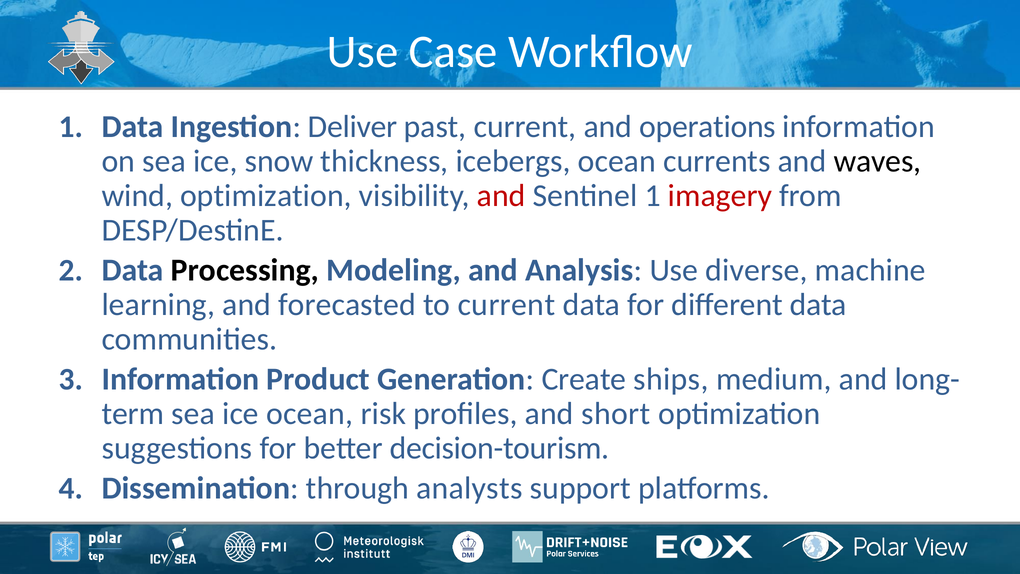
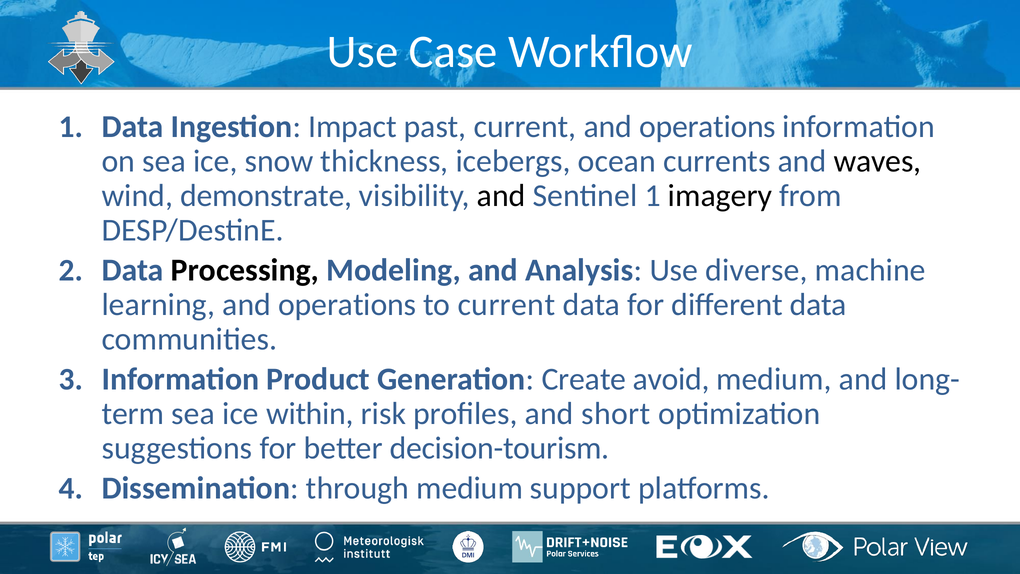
Deliver: Deliver -> Impact (352, 127)
wind optimization: optimization -> demonstrate (266, 196)
and colour: red -> black (501, 196)
imagery colour: red -> black (720, 196)
learning and forecasted: forecasted -> operations (347, 305)
ships: ships -> avoid (671, 379)
ice ocean: ocean -> within (310, 414)
through analysts: analysts -> medium (470, 488)
